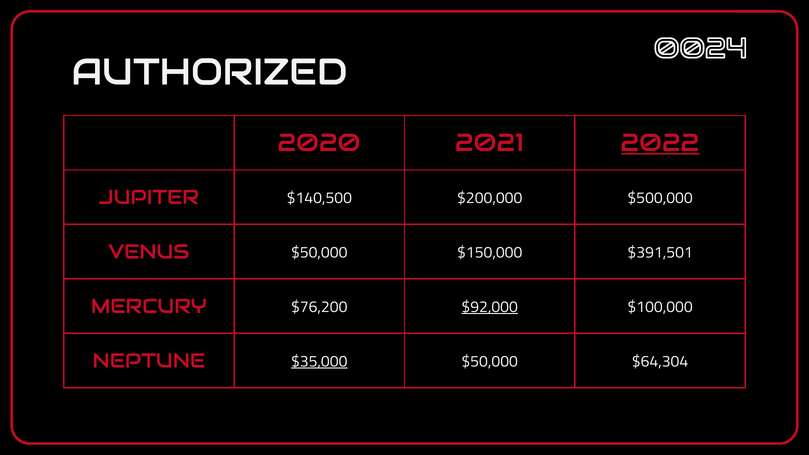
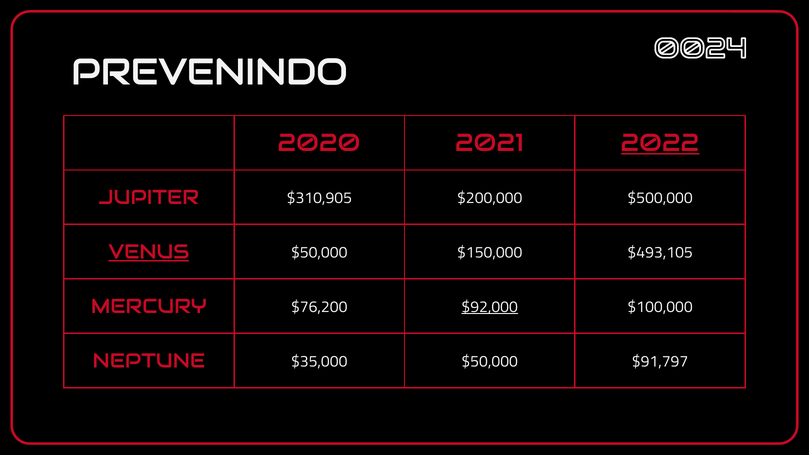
AUTHORIZED: AUTHORIZED -> PREVENINDO (210, 72)
$140,500: $140,500 -> $310,905 (319, 198)
VENUS underline: none -> present (149, 252)
$391,501: $391,501 -> $493,105 (660, 252)
$35,000 underline: present -> none (319, 361)
$64,304: $64,304 -> $91,797 (660, 361)
